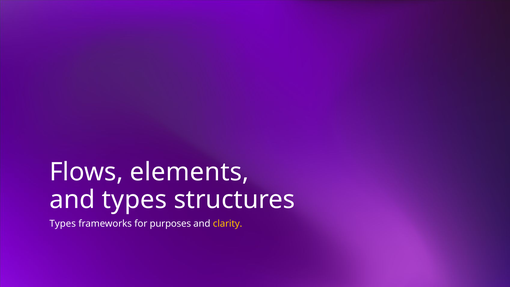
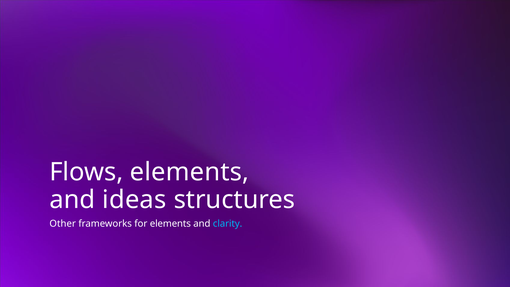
and types: types -> ideas (134, 200)
Types: Types -> Other (63, 223)
for purposes: purposes -> elements (170, 223)
clarity colour: yellow -> light blue (228, 223)
